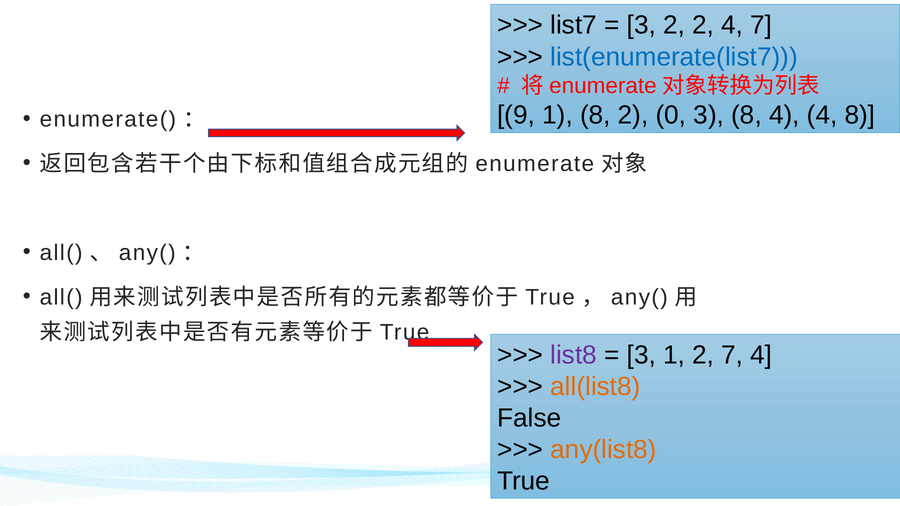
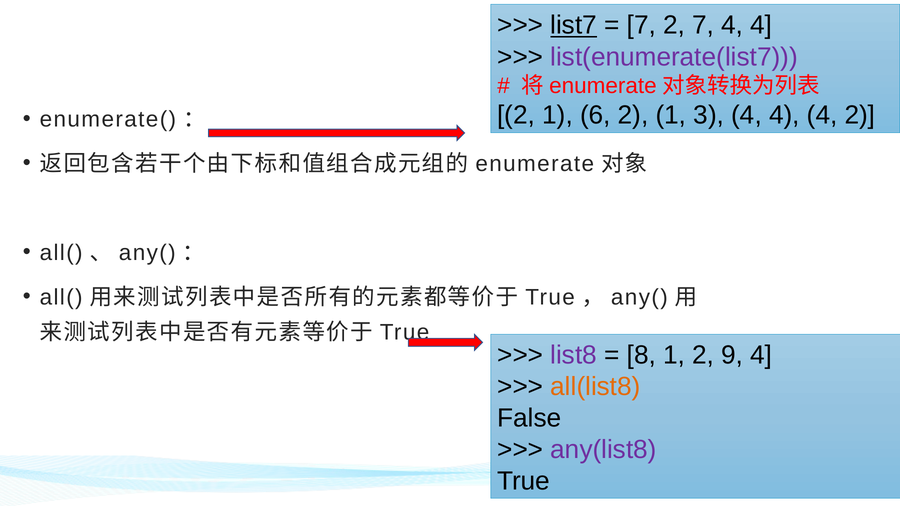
list7 underline: none -> present (574, 25)
3: 3 -> 7 (641, 25)
2 2: 2 -> 7 (703, 25)
7: 7 -> 4 (761, 25)
list(enumerate(list7 colour: blue -> purple (674, 57)
9: 9 -> 2 (516, 115)
1 8: 8 -> 6 (595, 115)
0: 0 -> 1 (671, 115)
3 8: 8 -> 4 (747, 115)
4 8: 8 -> 2 (860, 115)
3: 3 -> 8 (641, 355)
2 7: 7 -> 9 (732, 355)
any(list8 colour: orange -> purple (604, 450)
